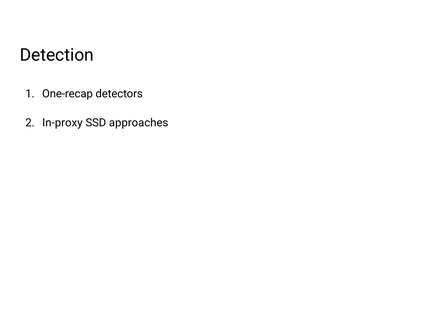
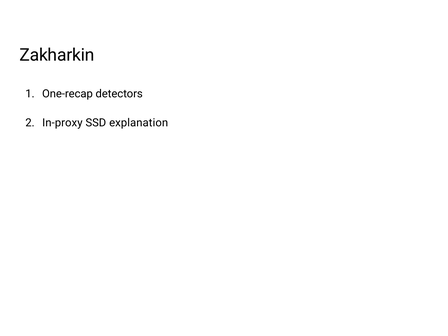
Detection: Detection -> Zakharkin (57, 55)
approaches: approaches -> explanation (139, 123)
